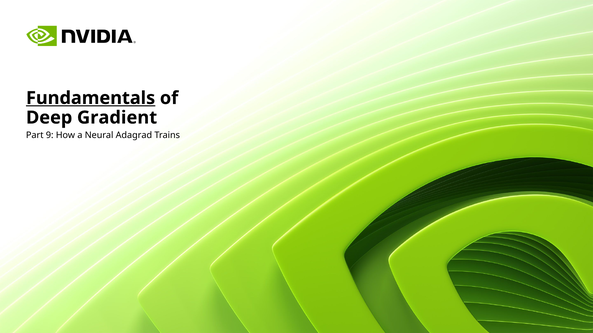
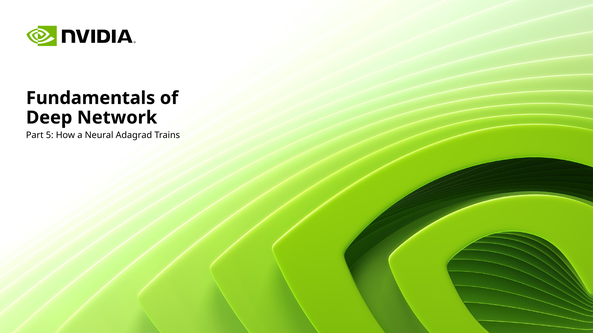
Fundamentals underline: present -> none (91, 98)
Gradient: Gradient -> Network (117, 118)
9: 9 -> 5 (50, 136)
